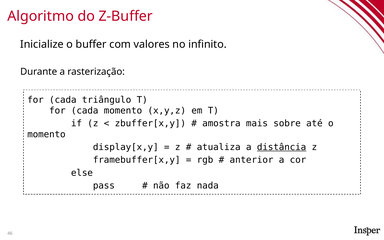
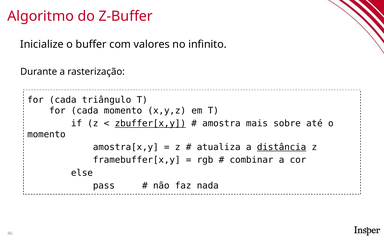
zbuffer[x,y underline: none -> present (150, 123)
display[x,y: display[x,y -> amostra[x,y (126, 147)
anterior: anterior -> combinar (252, 160)
